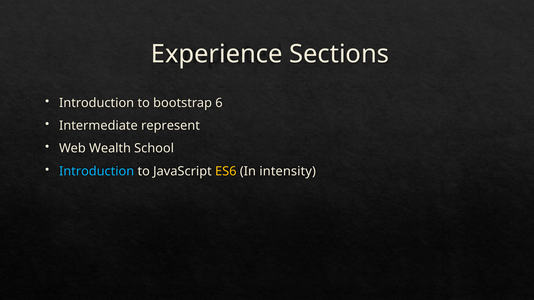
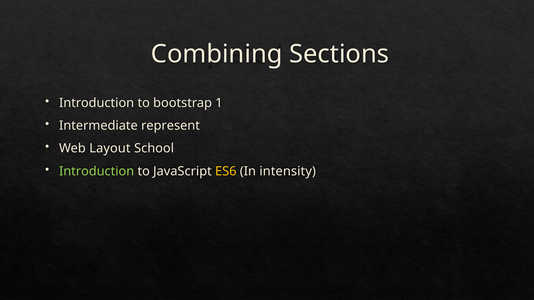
Experience: Experience -> Combining (217, 54)
6: 6 -> 1 (219, 103)
Wealth: Wealth -> Layout (110, 149)
Introduction colour: light blue -> light green (97, 171)
